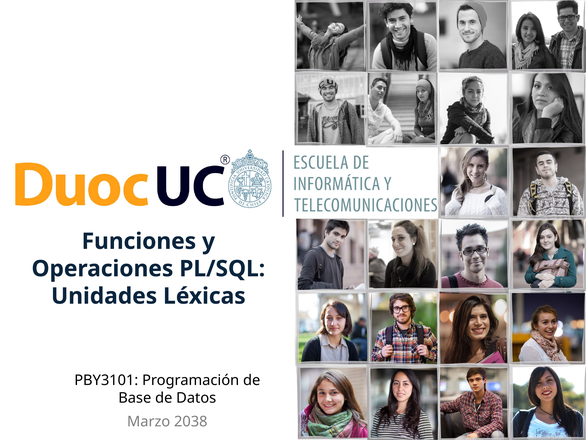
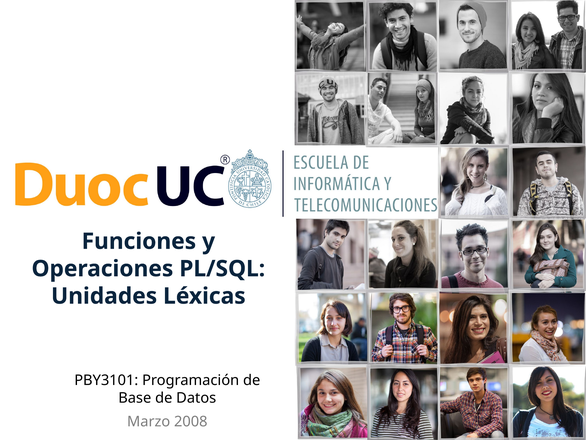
2038: 2038 -> 2008 (191, 421)
